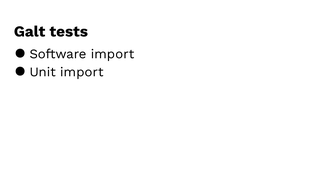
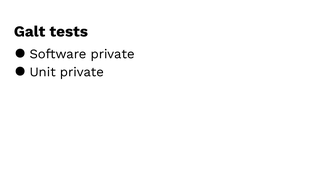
Software import: import -> private (113, 54)
Unit import: import -> private (82, 72)
